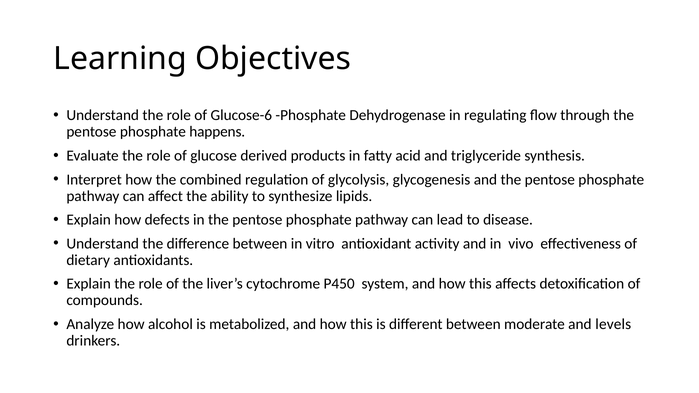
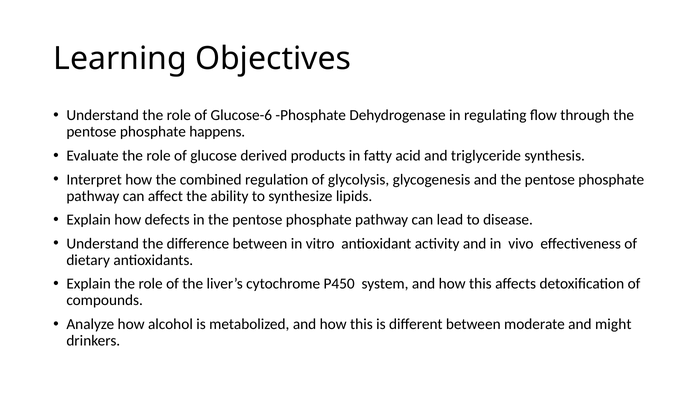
levels: levels -> might (613, 324)
